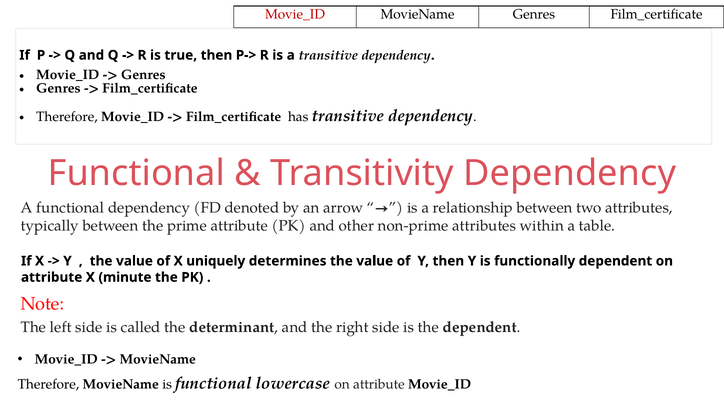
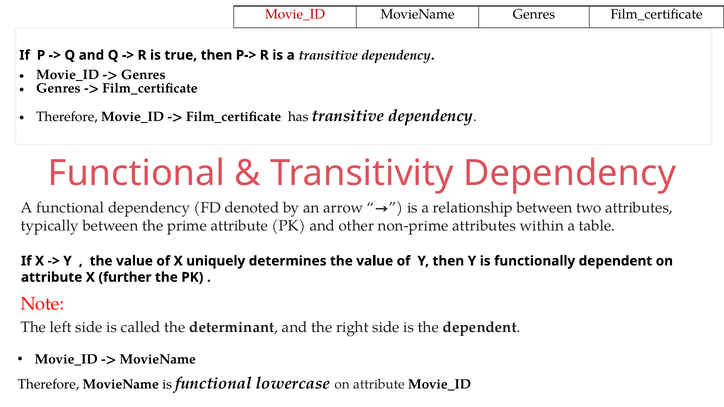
minute: minute -> further (125, 277)
